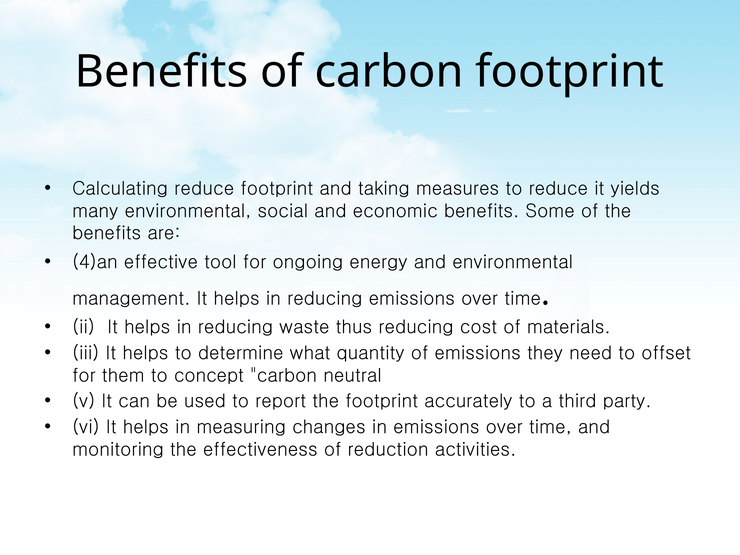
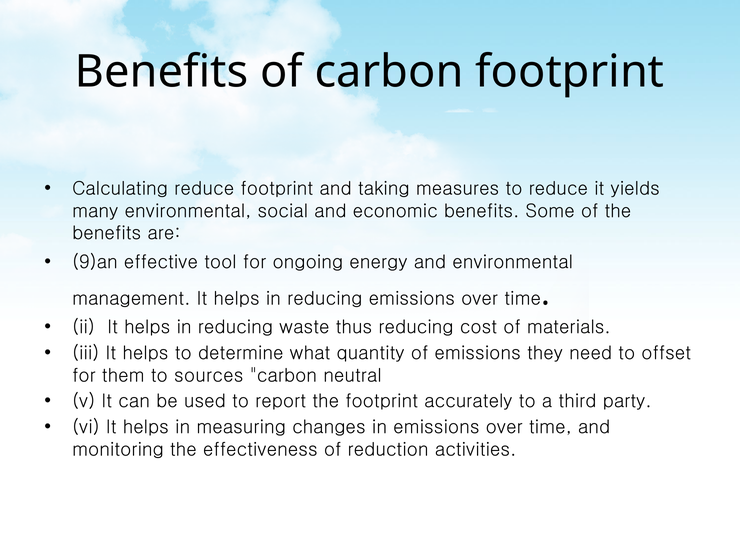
4)an: 4)an -> 9)an (95, 262)
concept: concept -> sources (209, 375)
